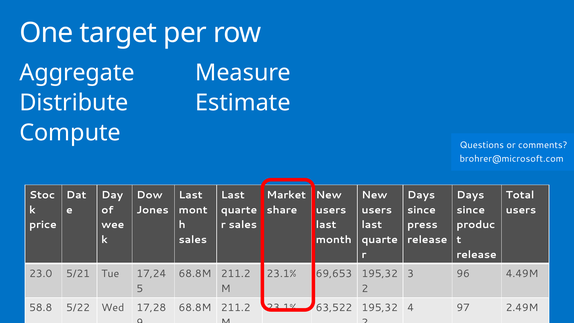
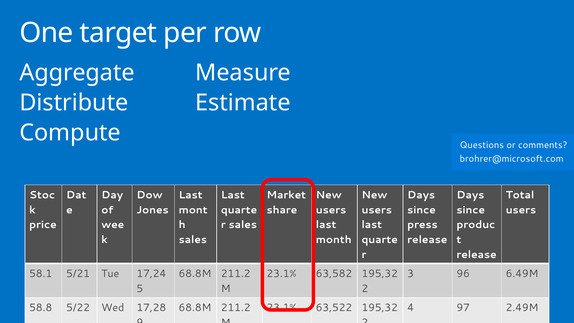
23.0: 23.0 -> 58.1 (41, 274)
69,653: 69,653 -> 63,582 (334, 274)
4.49M: 4.49M -> 6.49M (522, 274)
